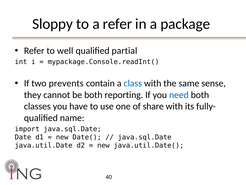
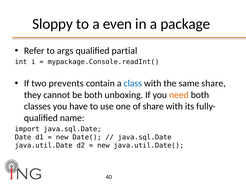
a refer: refer -> even (117, 24)
well: well -> args (65, 51)
same sense: sense -> share (214, 83)
reporting: reporting -> unboxing (124, 95)
need colour: blue -> orange (179, 95)
